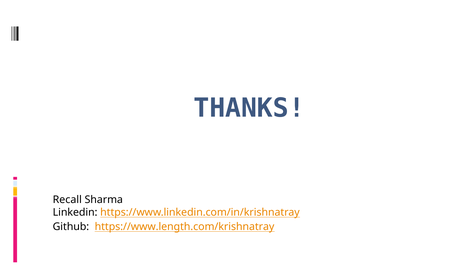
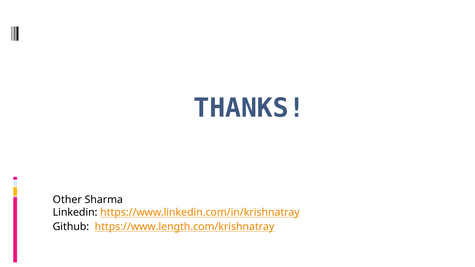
Recall: Recall -> Other (67, 200)
